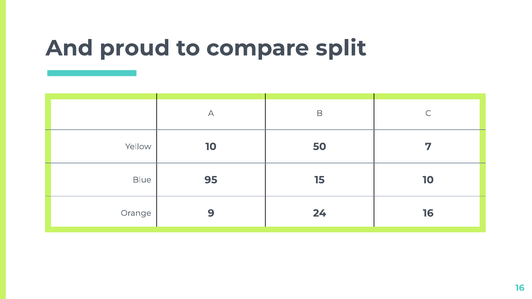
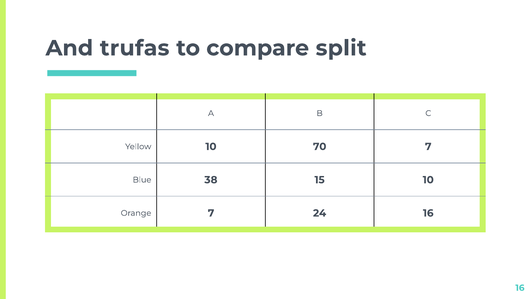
proud: proud -> trufas (135, 48)
50: 50 -> 70 (320, 147)
95: 95 -> 38 (211, 180)
Orange 9: 9 -> 7 (211, 213)
